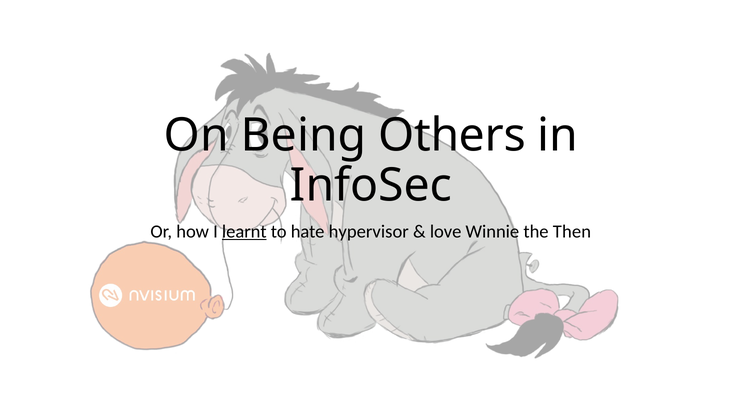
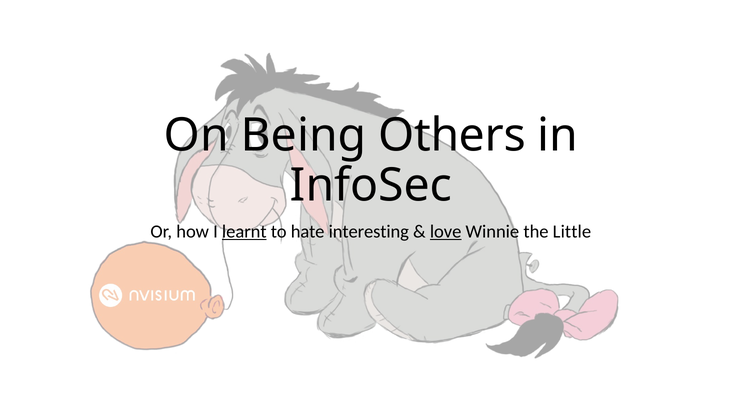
hypervisor: hypervisor -> interesting (369, 232)
love underline: none -> present (446, 232)
Then: Then -> Little (572, 232)
